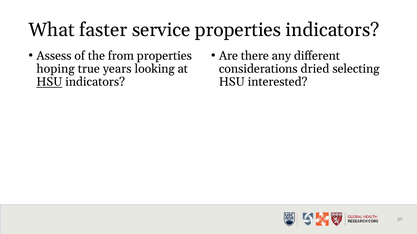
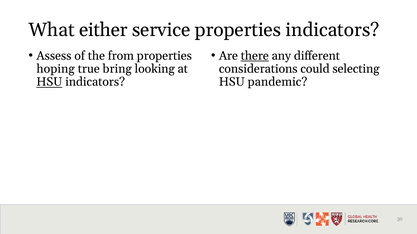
faster: faster -> either (103, 30)
there underline: none -> present (255, 56)
years: years -> bring (117, 69)
dried: dried -> could (315, 69)
interested: interested -> pandemic (277, 82)
